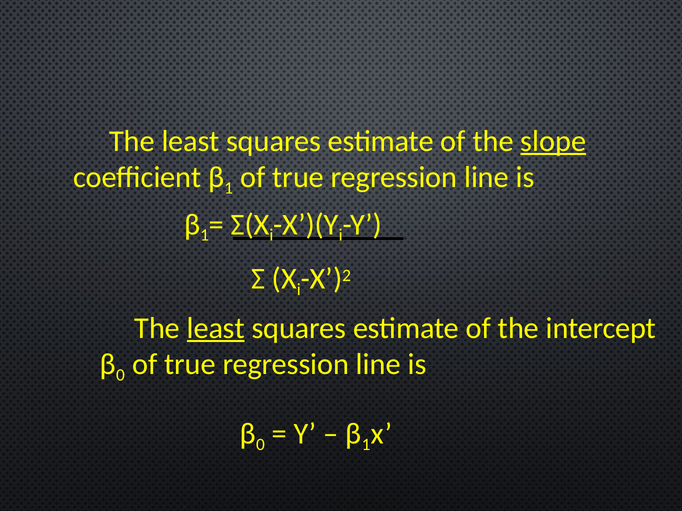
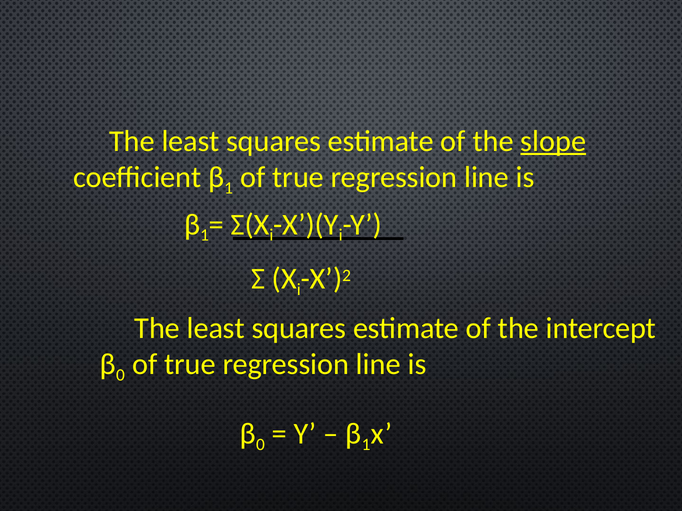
least underline: present -> none (216, 328)
